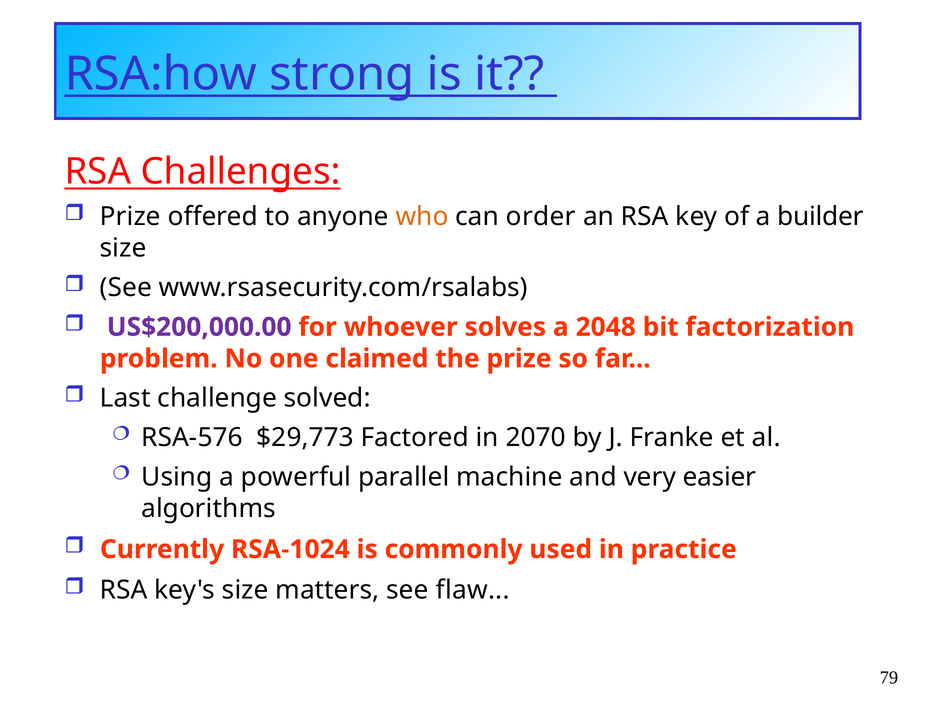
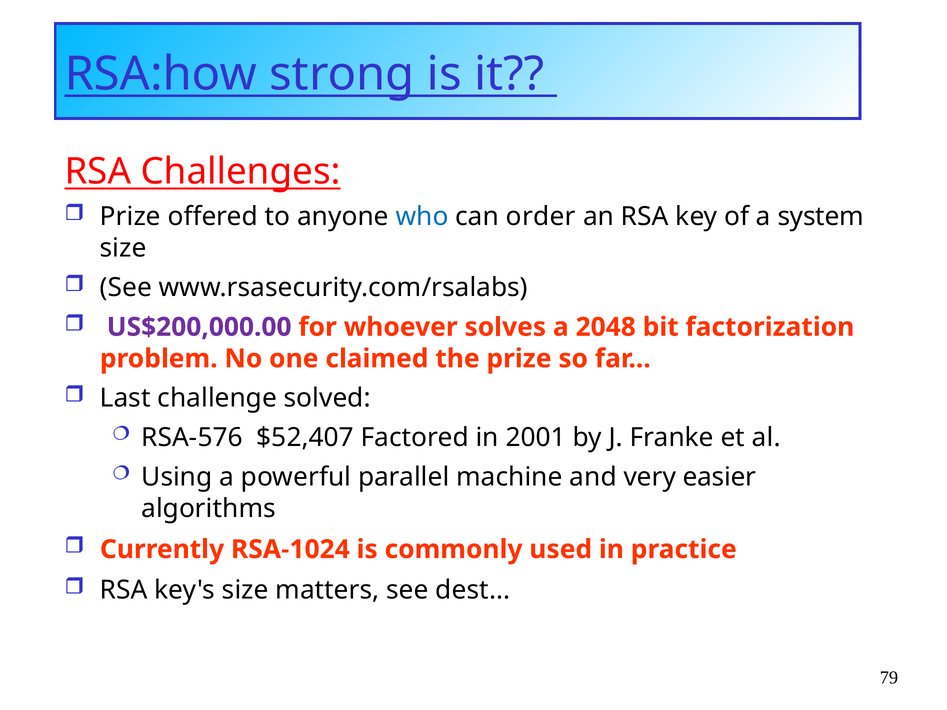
who colour: orange -> blue (422, 217)
builder: builder -> system (821, 217)
$29,773: $29,773 -> $52,407 (305, 438)
2070: 2070 -> 2001 (536, 438)
flaw: flaw -> dest (473, 590)
